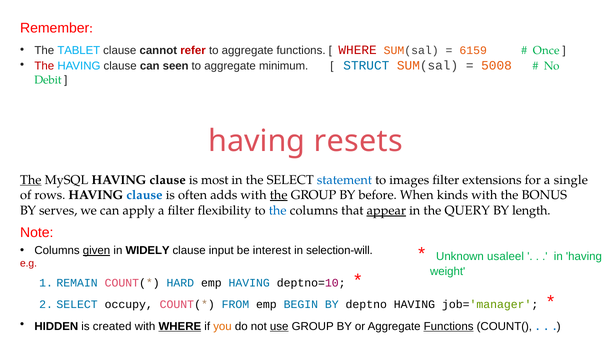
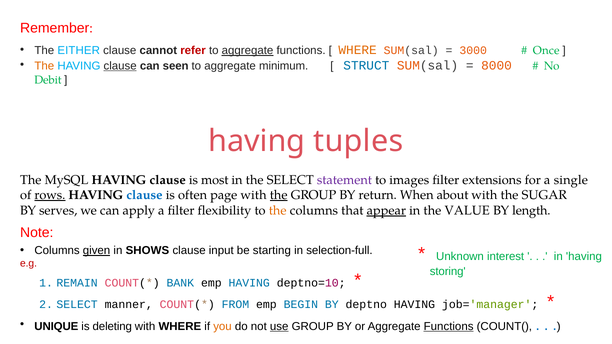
TABLET: TABLET -> EITHER (79, 51)
aggregate underline: none -> present (248, 51)
WHERE colour: red -> orange (358, 50)
6159: 6159 -> 3000 (473, 51)
The colour: red -> orange (44, 66)
clause underline: none -> present (120, 66)
5008: 5008 -> 8000 (497, 65)
resets: resets -> tuples (358, 141)
The underline: present -> none (31, 180)
statement colour: blue -> purple (344, 180)
rows underline: none -> present (50, 195)
adds: adds -> page (224, 195)
before: before -> return (378, 195)
kinds: kinds -> about (453, 195)
BONUS: BONUS -> SUGAR (544, 195)
the colour: blue -> orange (278, 211)
QUERY: QUERY -> VALUE (467, 211)
WIDELY: WIDELY -> SHOWS (147, 251)
interest: interest -> starting (272, 251)
selection-will: selection-will -> selection-full (339, 251)
usaleel: usaleel -> interest (506, 257)
weight: weight -> storing (448, 272)
HARD: HARD -> BANK (180, 283)
occupy: occupy -> manner (129, 305)
HIDDEN: HIDDEN -> UNIQUE (56, 327)
created: created -> deleting (112, 327)
WHERE underline: present -> none (180, 327)
